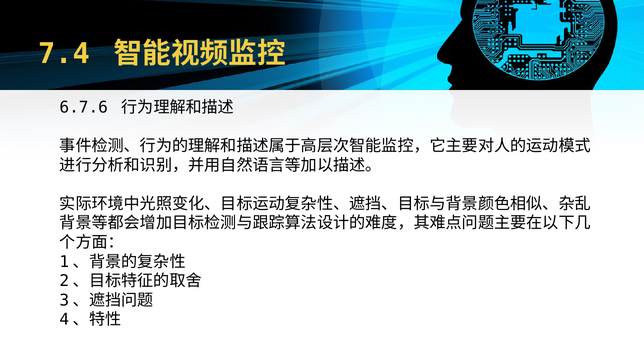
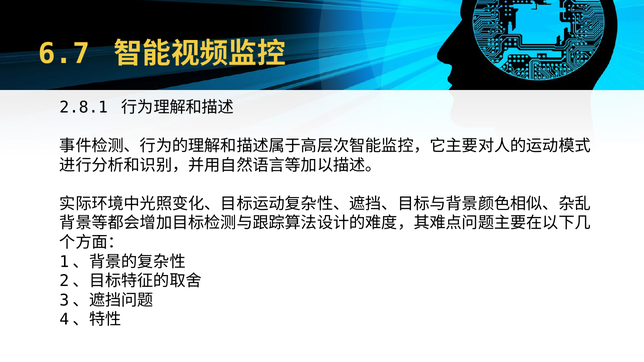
7.4: 7.4 -> 6.7 (64, 54)
6.7.6: 6.7.6 -> 2.8.1 (84, 107)
